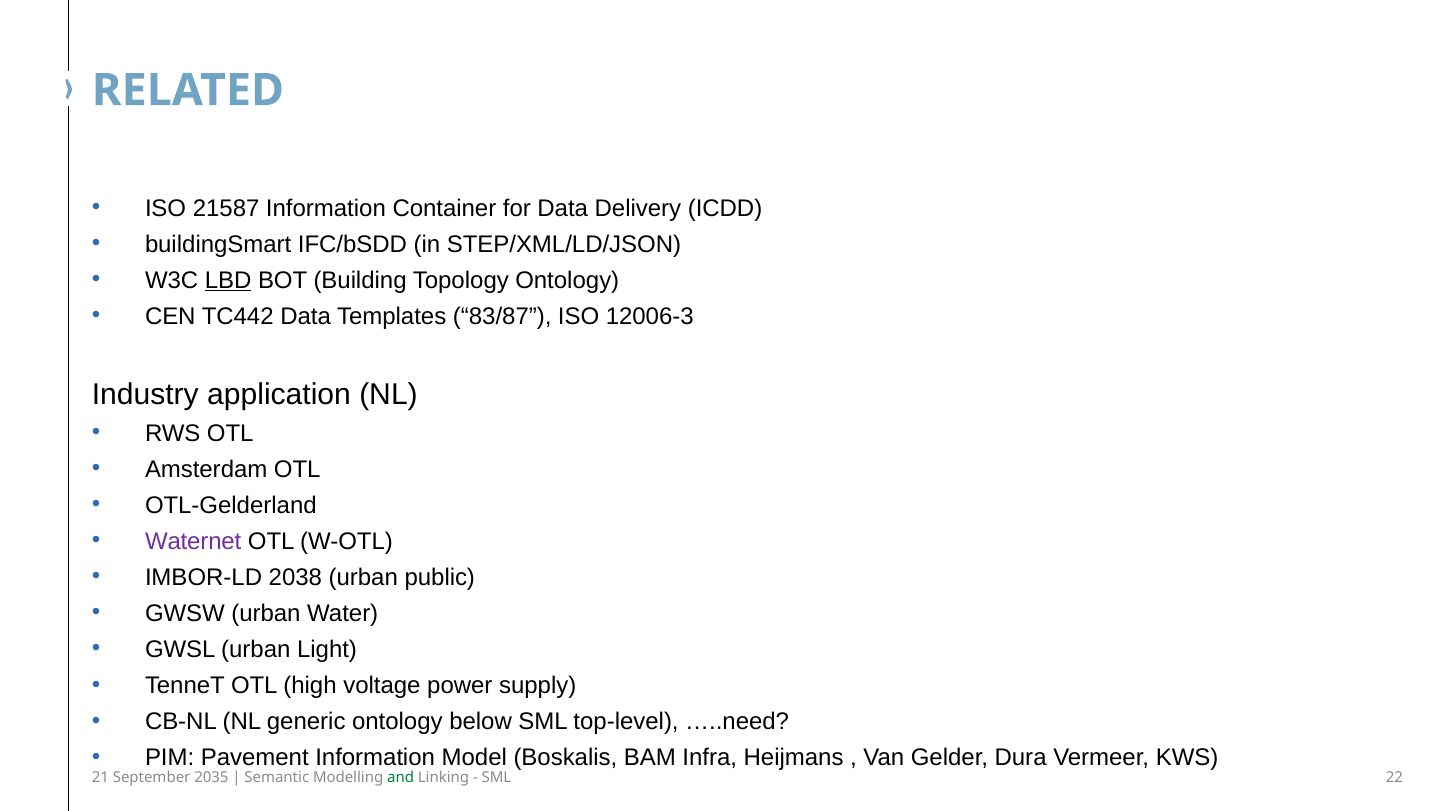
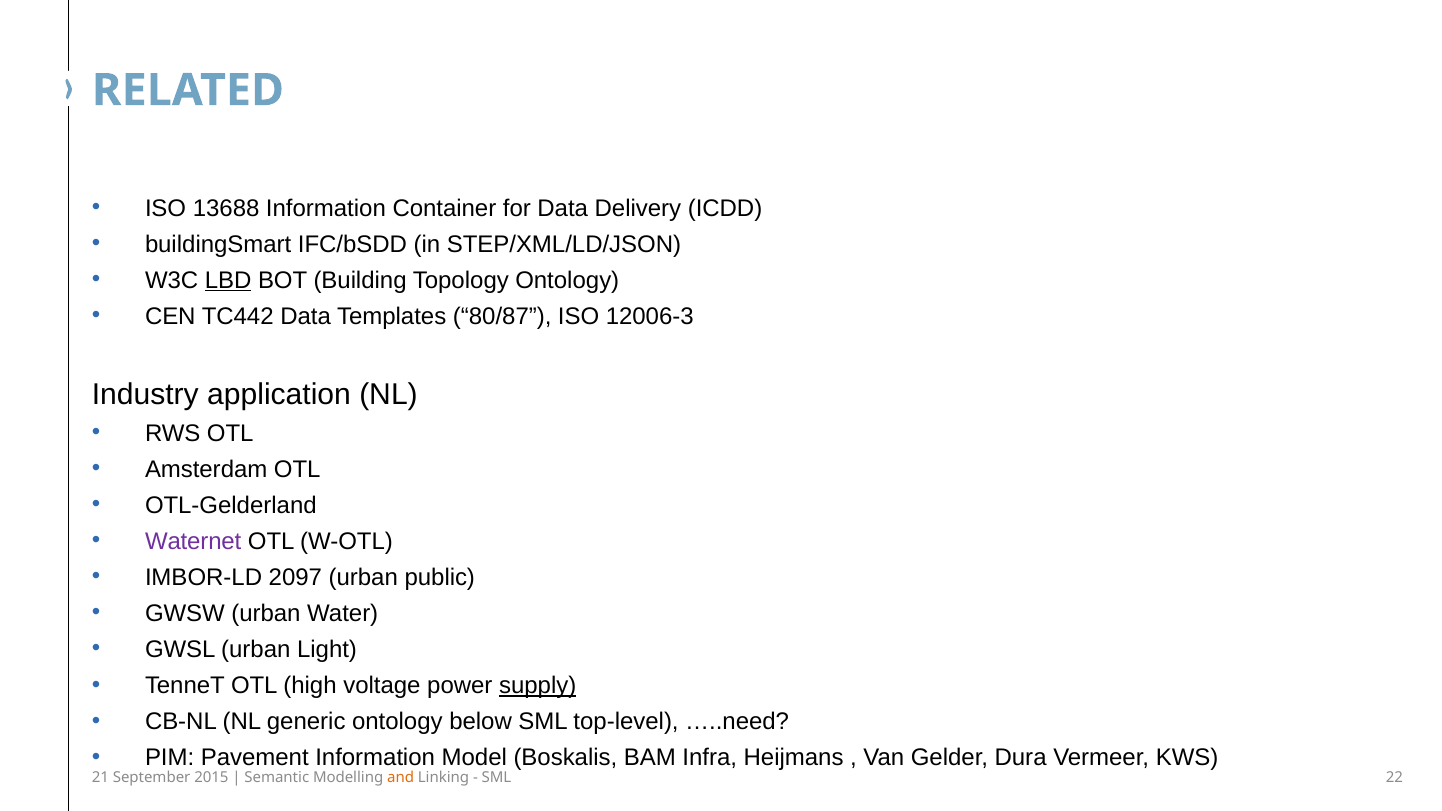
21587: 21587 -> 13688 (226, 208)
83/87: 83/87 -> 80/87 (502, 316)
2038: 2038 -> 2097 (295, 578)
supply underline: none -> present (538, 686)
2035: 2035 -> 2015 (211, 777)
and colour: green -> orange (401, 777)
